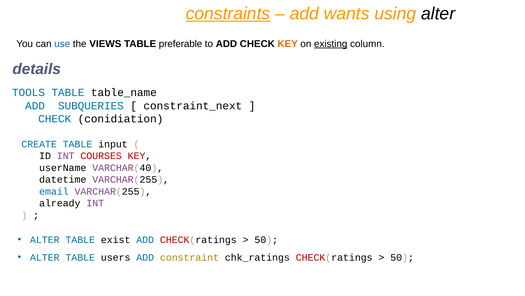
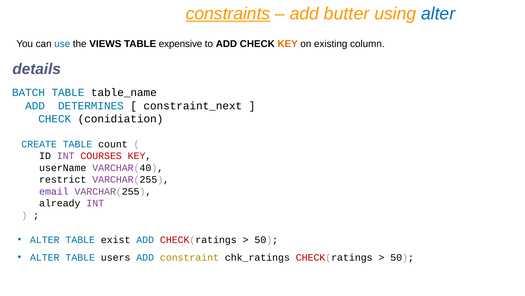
wants: wants -> butter (347, 14)
alter colour: black -> blue (438, 14)
preferable: preferable -> expensive (181, 44)
existing underline: present -> none (331, 44)
TOOLS: TOOLS -> BATCH (28, 92)
SUBQUERIES: SUBQUERIES -> DETERMINES (91, 105)
input: input -> count (113, 144)
datetime: datetime -> restrict (63, 179)
email colour: blue -> purple (54, 191)
